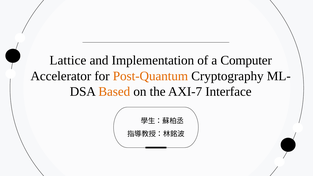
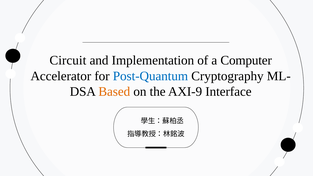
Lattice: Lattice -> Circuit (68, 60)
Post-Quantum colour: orange -> blue (150, 76)
AXI-7: AXI-7 -> AXI-9 (185, 92)
